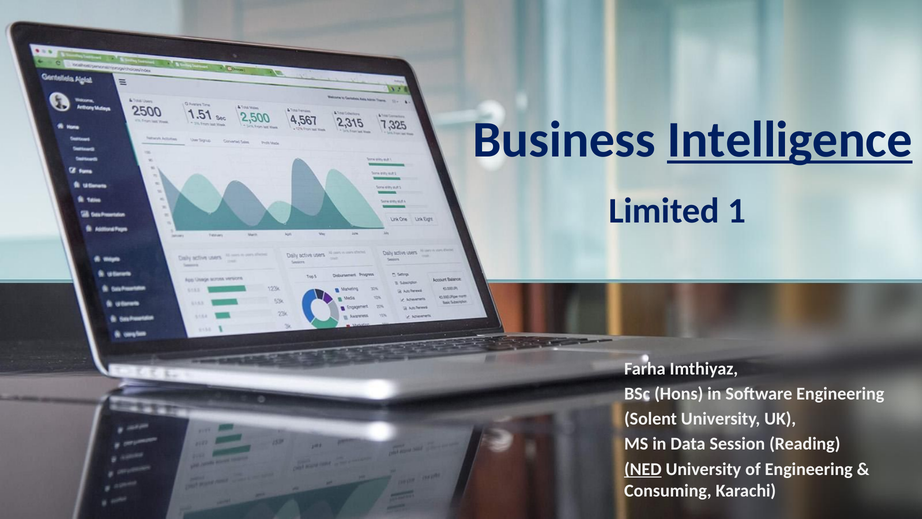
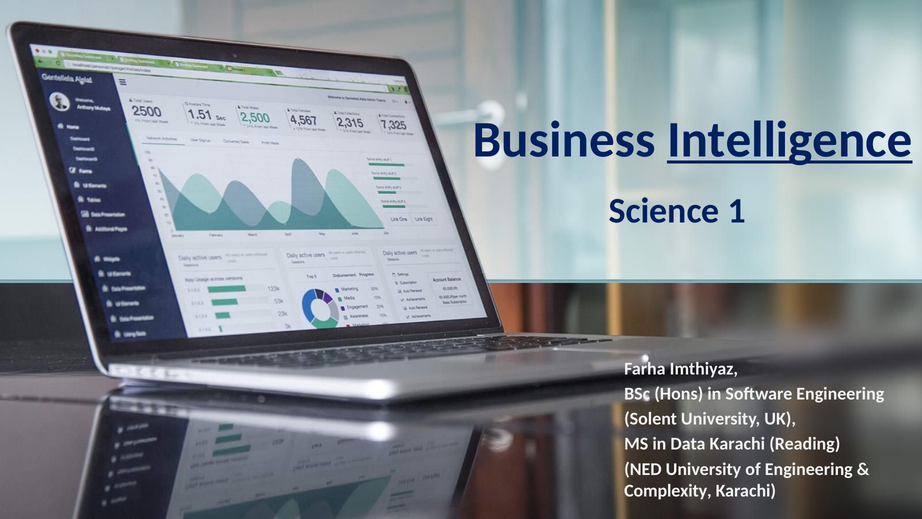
Limited: Limited -> Science (664, 211)
Data Session: Session -> Karachi (737, 444)
NED underline: present -> none (643, 469)
Consuming: Consuming -> Complexity (668, 490)
